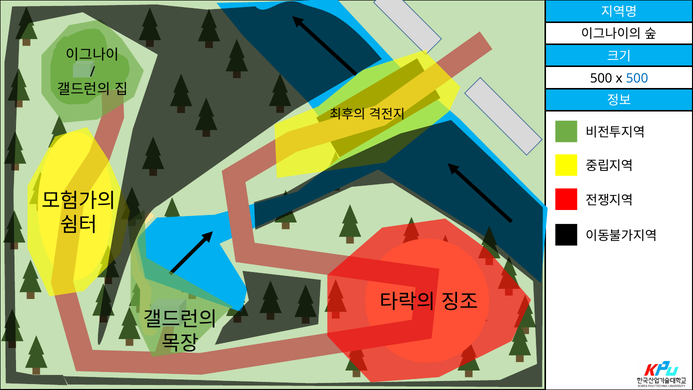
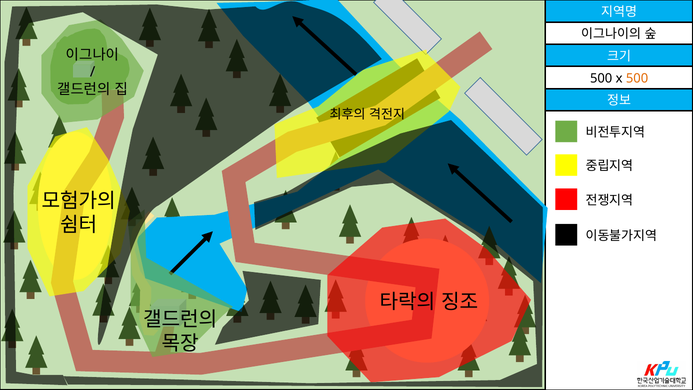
500 colour: blue -> orange (637, 78)
